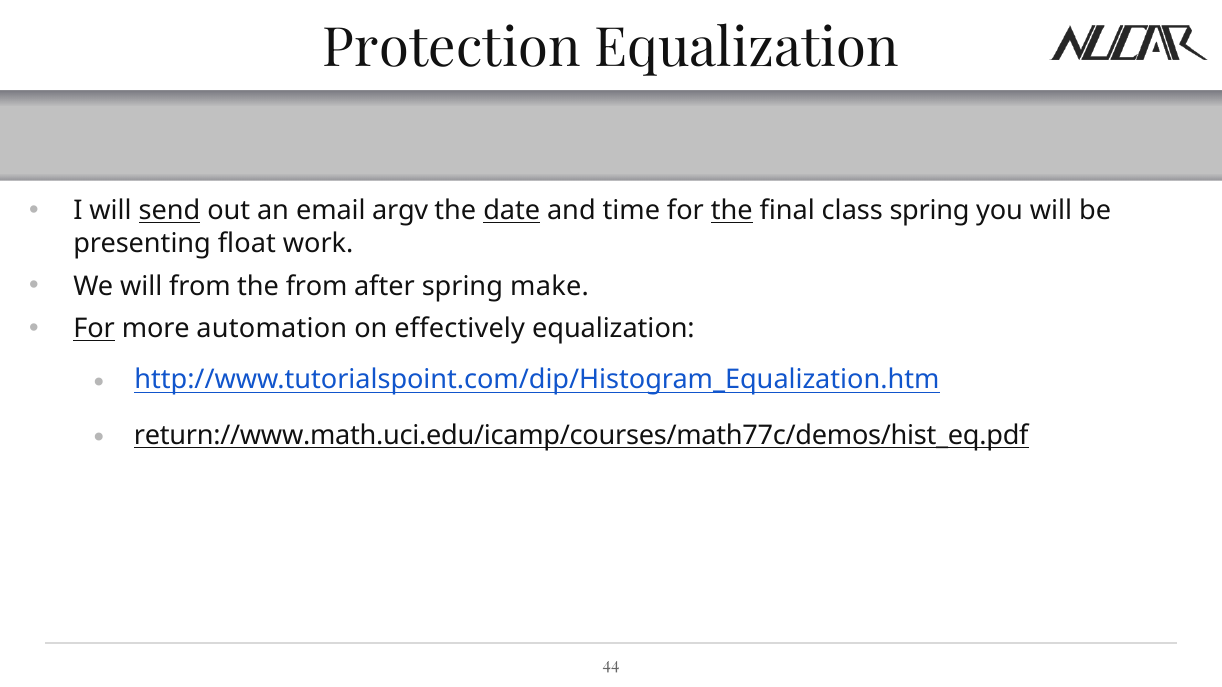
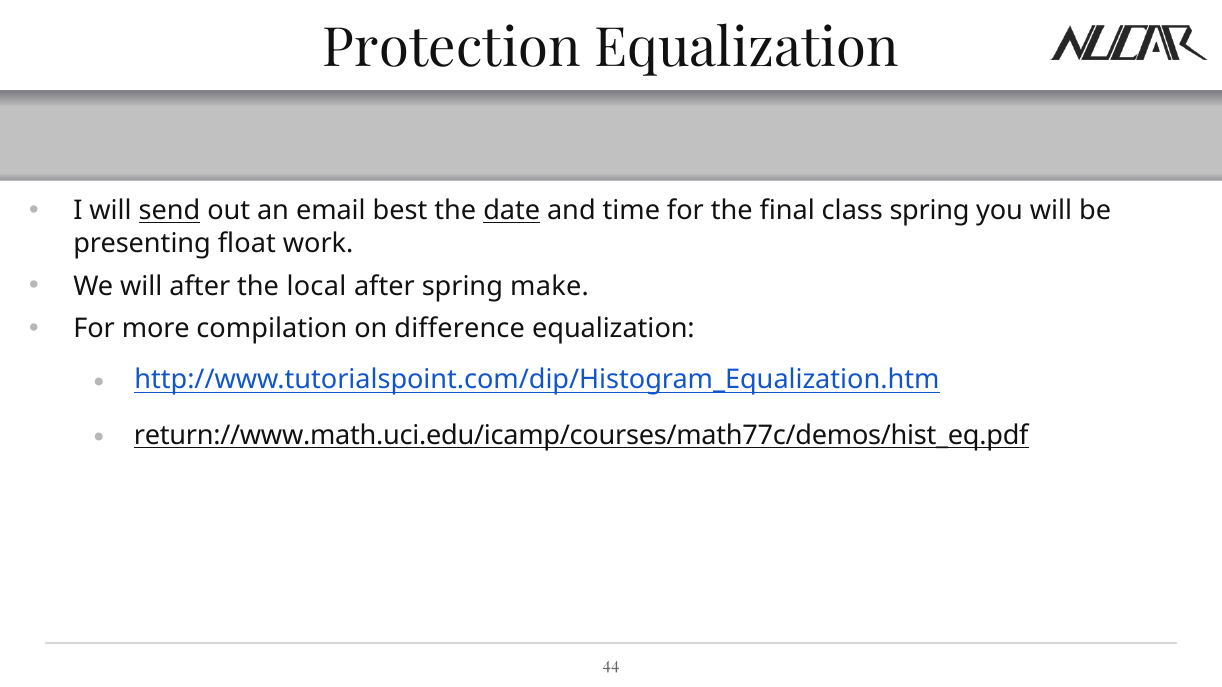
argv: argv -> best (400, 211)
the underline: present -> none (732, 211)
will from: from -> after (200, 286)
the from: from -> local (316, 286)
For underline: present -> none (94, 329)
automation: automation -> compilation (272, 329)
effectively: effectively -> difference (460, 329)
